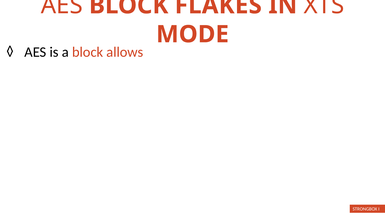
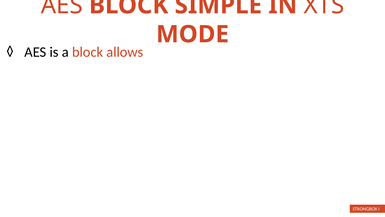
FLAKES: FLAKES -> SIMPLE (218, 5)
